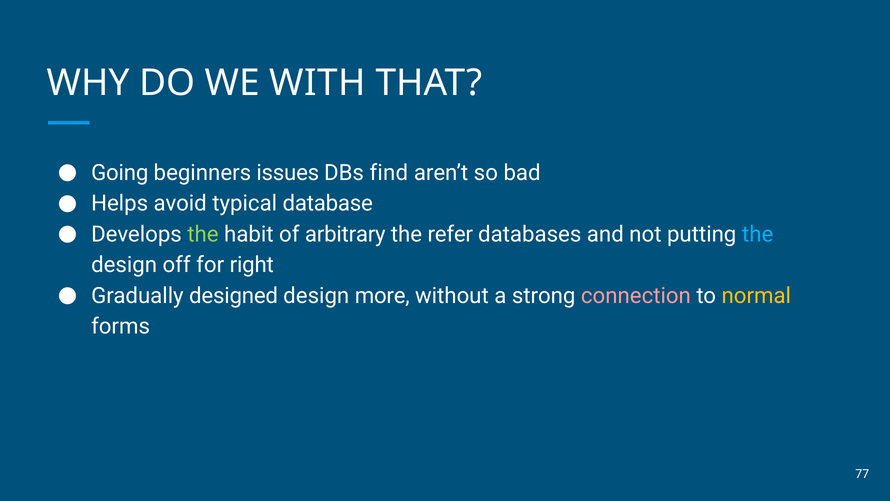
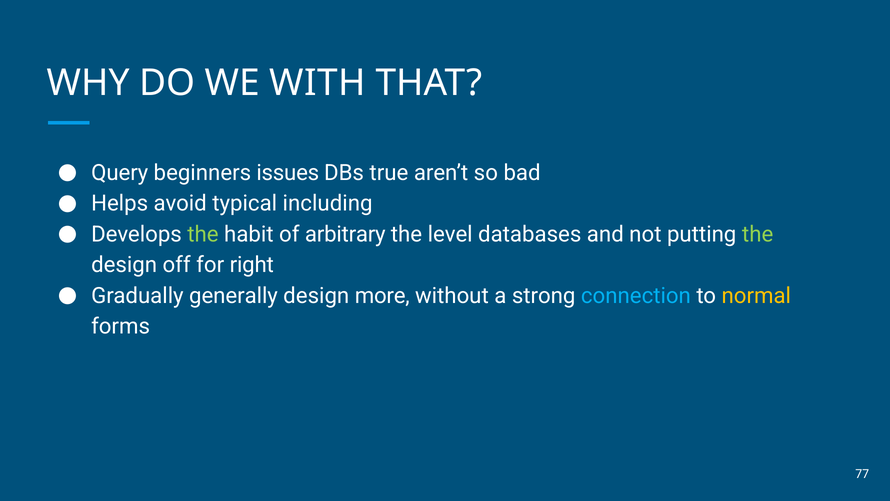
Going: Going -> Query (120, 173)
find: find -> true (389, 173)
database: database -> including (328, 203)
refer: refer -> level (450, 234)
the colour: light blue -> light green (758, 234)
designed: designed -> generally (233, 296)
connection colour: pink -> light blue (636, 296)
